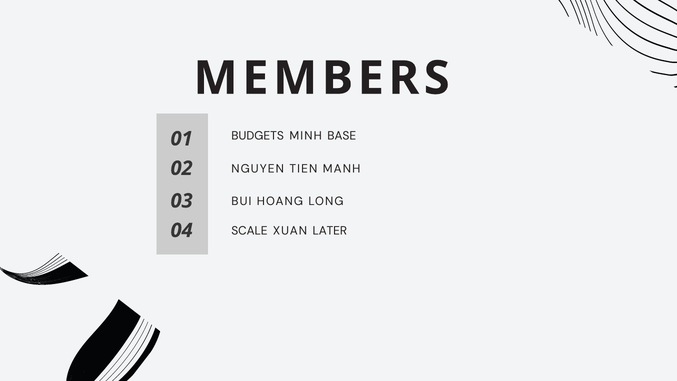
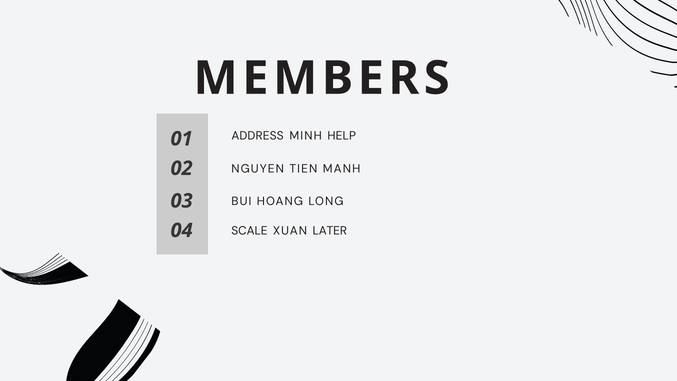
BUDGETS: BUDGETS -> ADDRESS (258, 136)
BASE: BASE -> HELP (342, 136)
